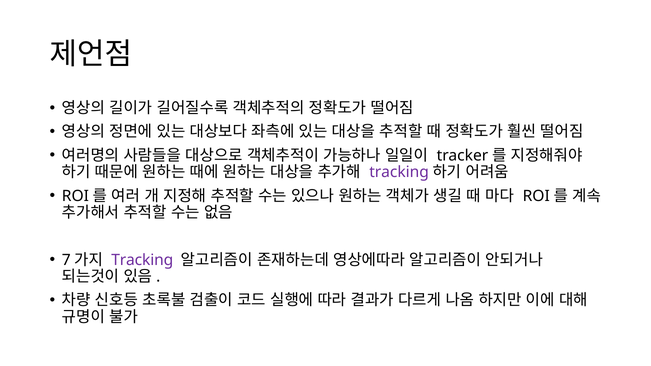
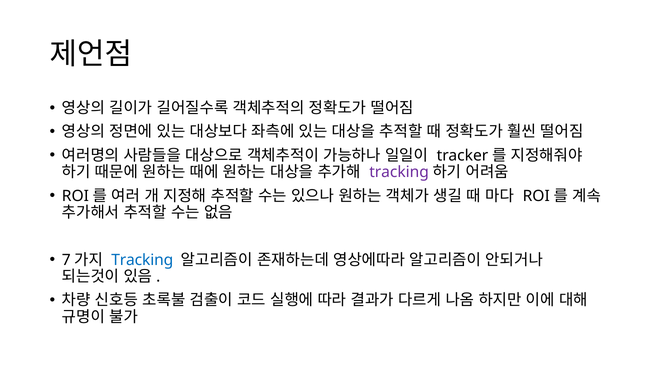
Tracking colour: purple -> blue (142, 260)
